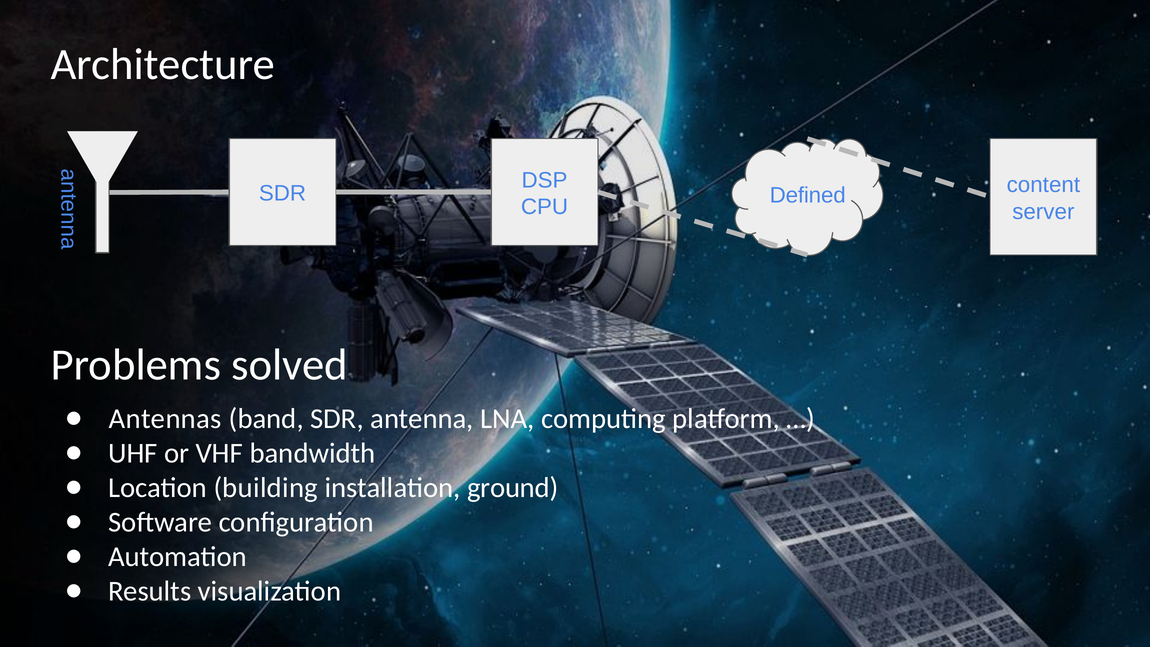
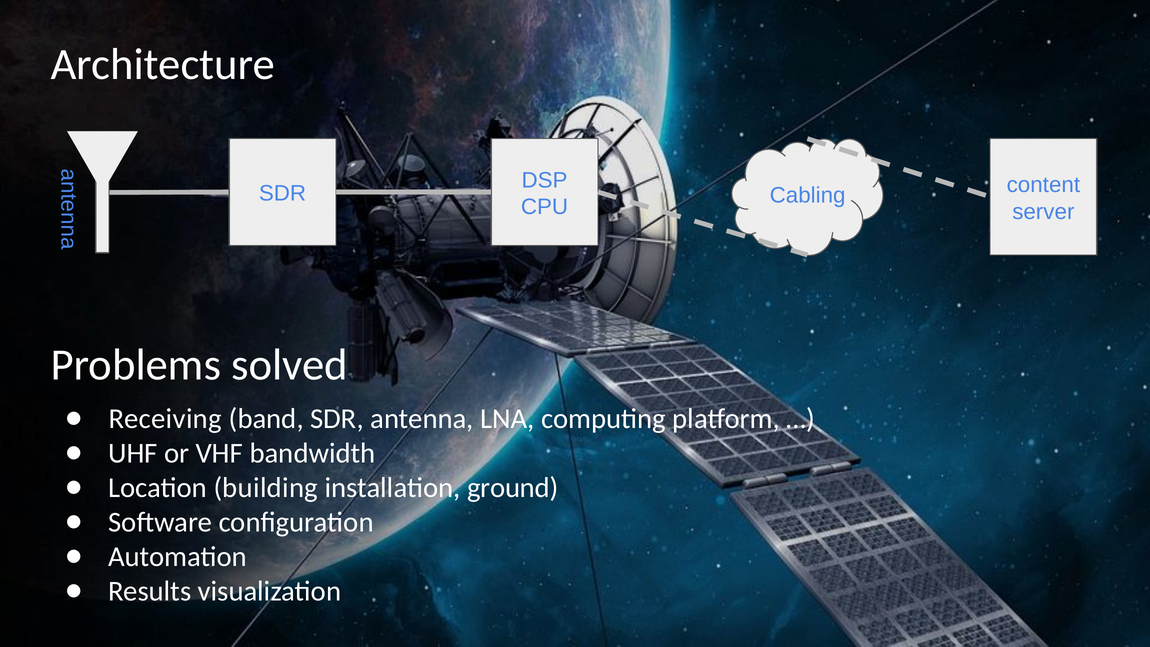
Defined: Defined -> Cabling (808, 195)
Antennas: Antennas -> Receiving (165, 419)
